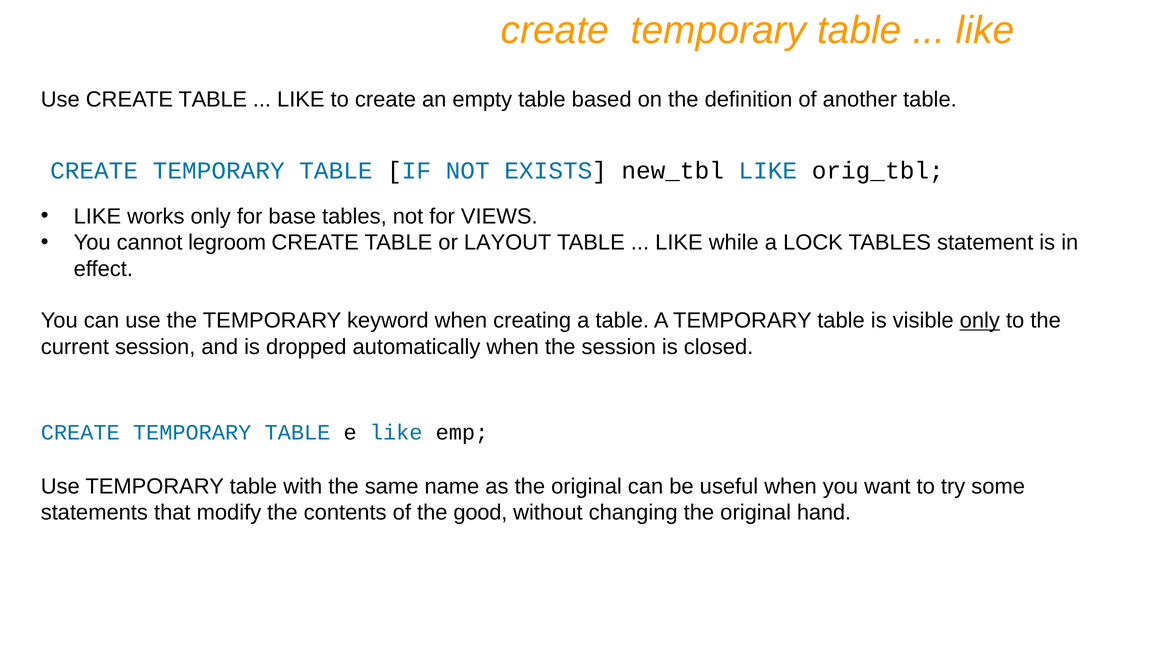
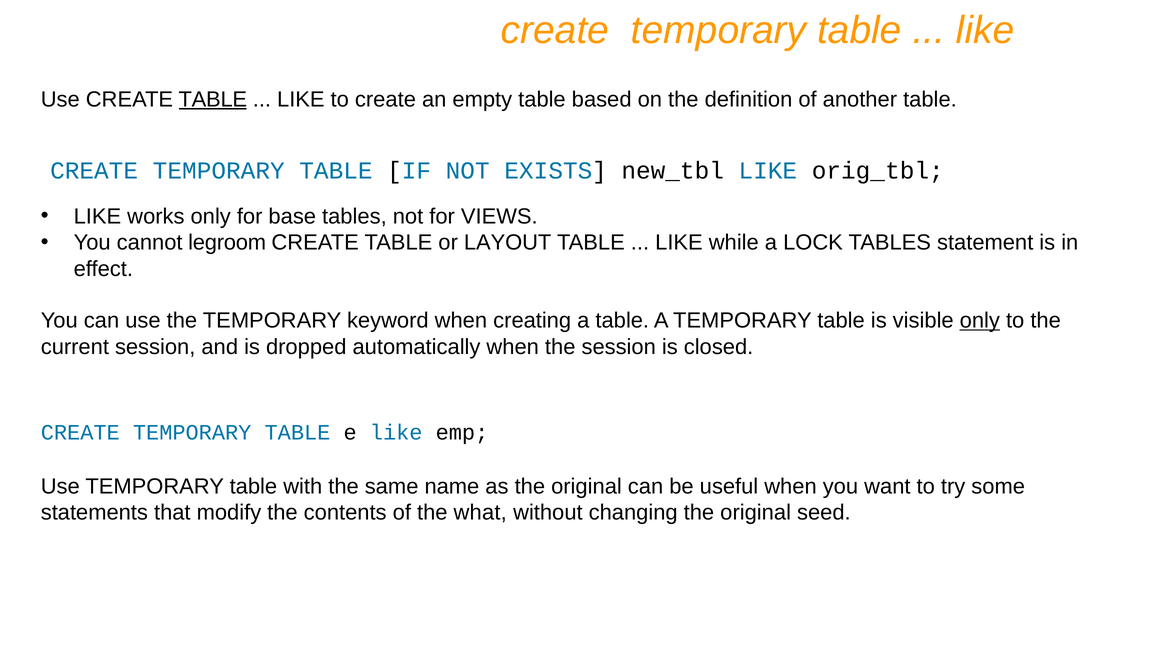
TABLE underline: none -> present (213, 99)
good: good -> what (480, 513)
hand: hand -> seed (824, 513)
